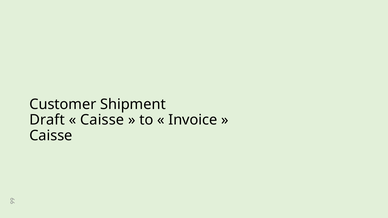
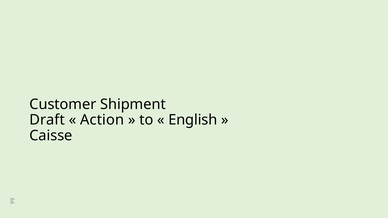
Caisse: Caisse -> Action (102, 120)
Invoice: Invoice -> English (193, 120)
